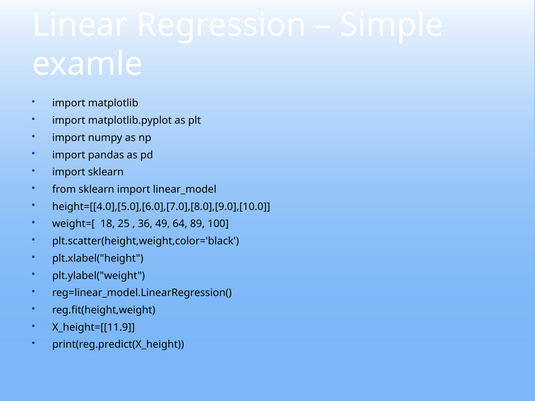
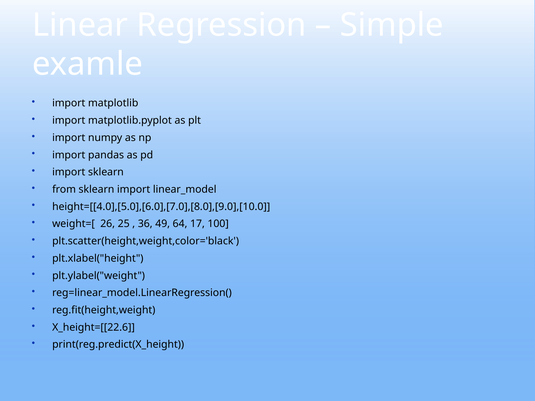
18: 18 -> 26 (108, 224)
89: 89 -> 17 (197, 224)
X_height=[[11.9: X_height=[[11.9 -> X_height=[[22.6 (94, 328)
